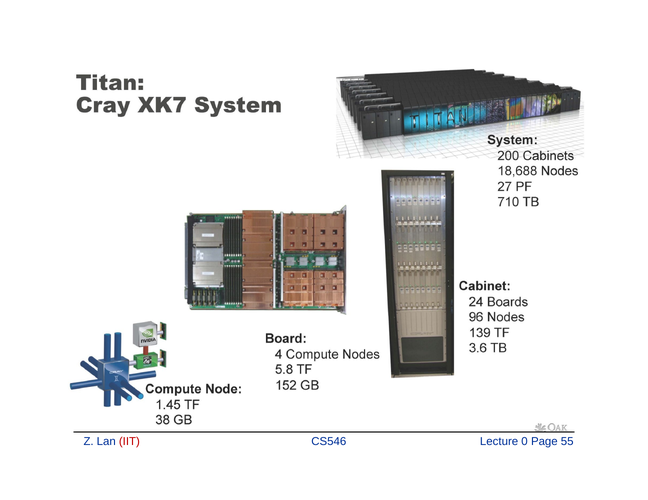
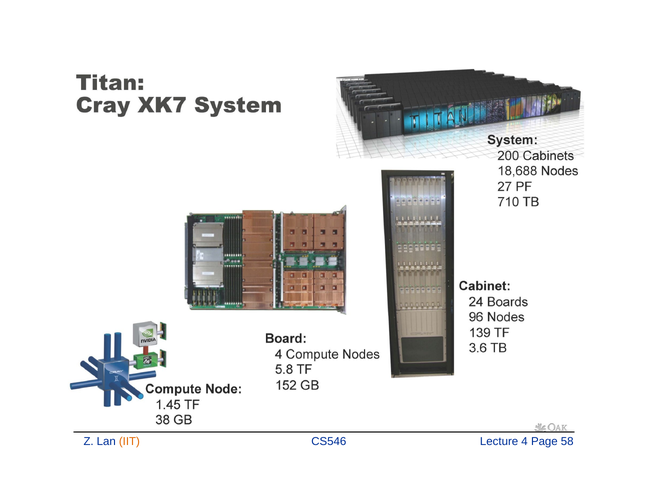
IIT colour: red -> orange (129, 442)
0: 0 -> 4 (525, 442)
55: 55 -> 58 (567, 442)
